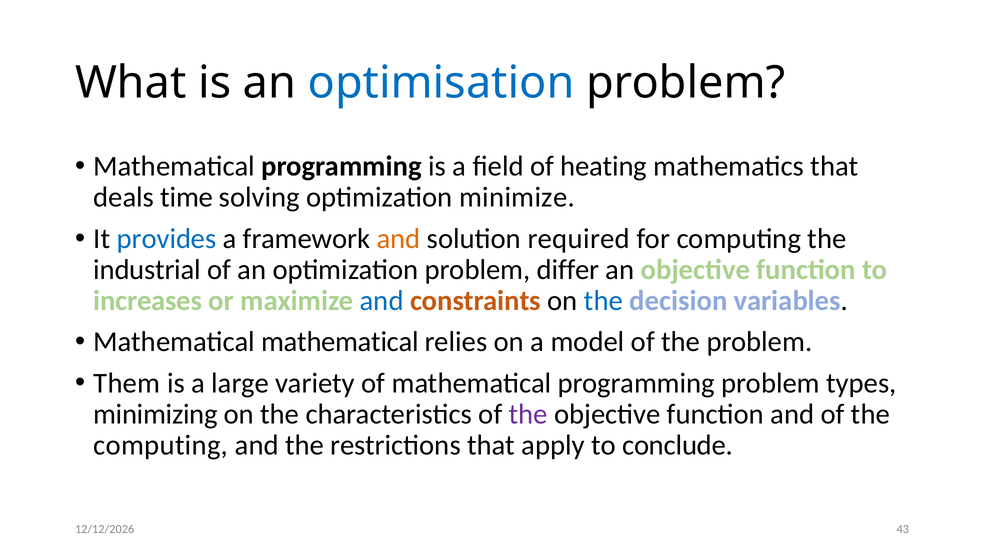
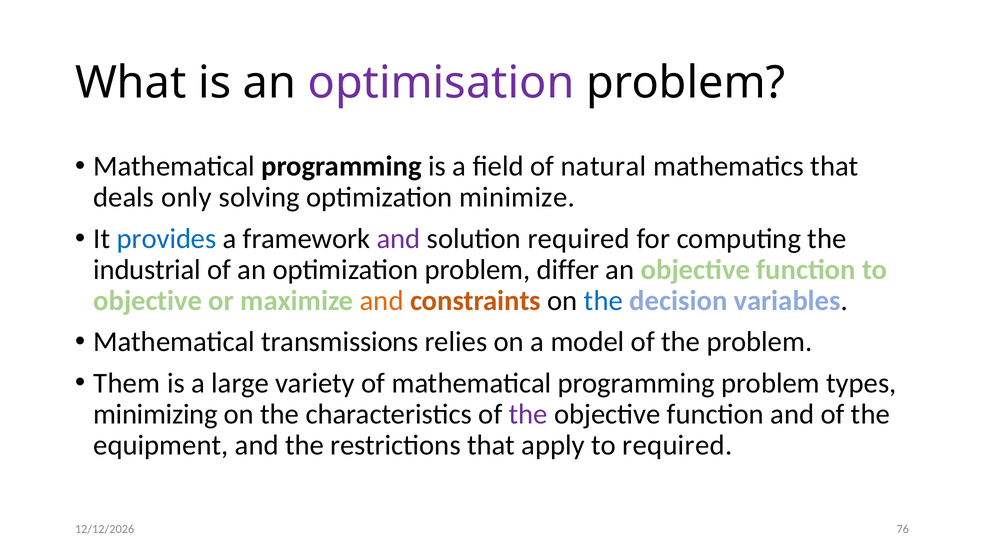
optimisation colour: blue -> purple (441, 83)
heating: heating -> natural (603, 166)
time: time -> only (186, 197)
and colour: orange -> purple (399, 238)
increases: increases -> objective (148, 300)
and colour: blue -> orange (382, 300)
Mathematical mathematical: mathematical -> transmissions (340, 342)
computing: computing -> equipment (161, 445)
to conclude: conclude -> required (677, 445)
43: 43 -> 76 (903, 528)
